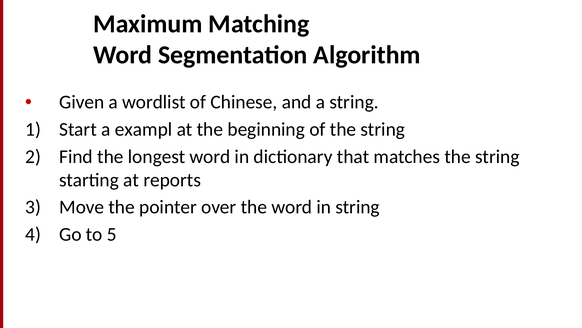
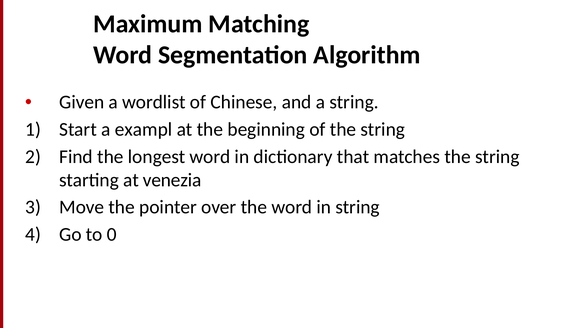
reports: reports -> venezia (172, 180)
5: 5 -> 0 (112, 234)
